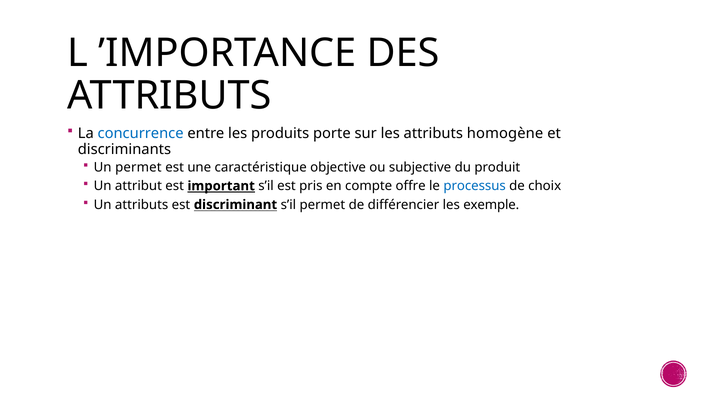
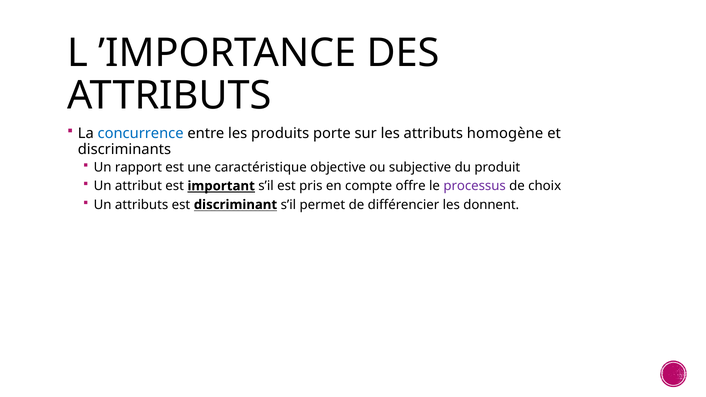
Un permet: permet -> rapport (138, 167)
processus colour: blue -> purple (475, 186)
exemple: exemple -> donnent (491, 205)
